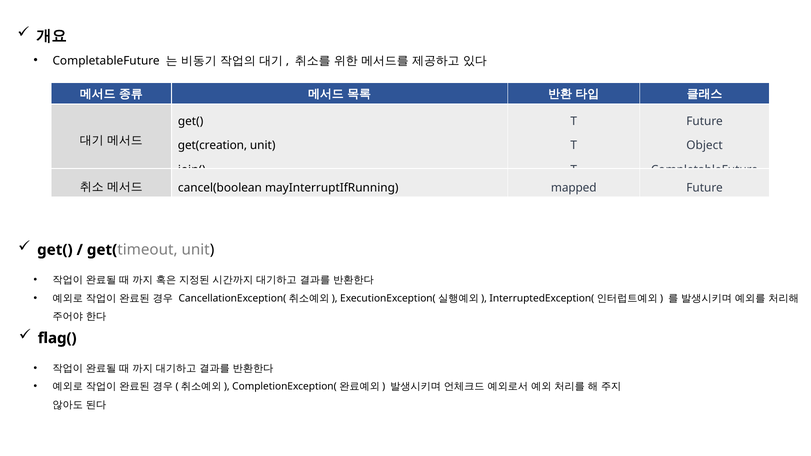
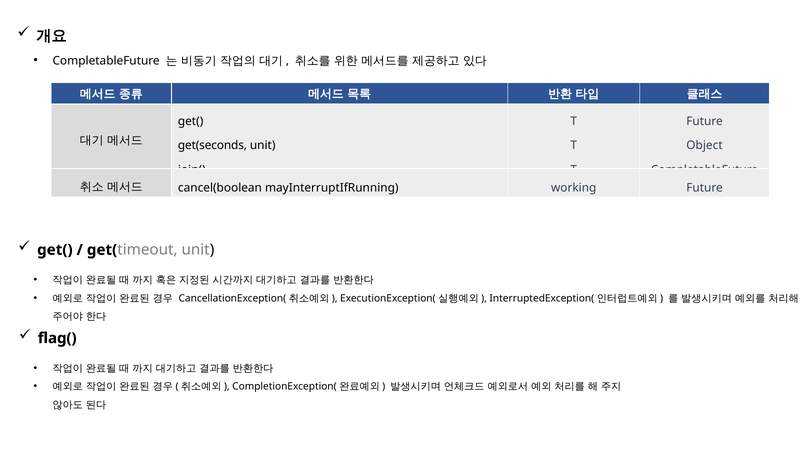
get(creation: get(creation -> get(seconds (212, 146)
mapped: mapped -> working (574, 188)
